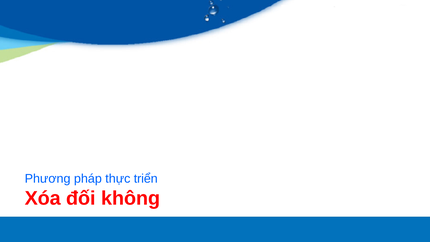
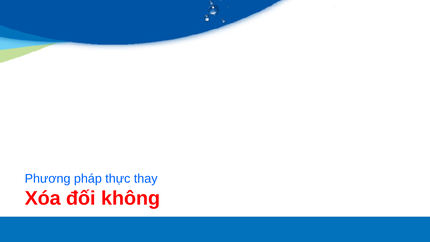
triển: triển -> thay (146, 179)
